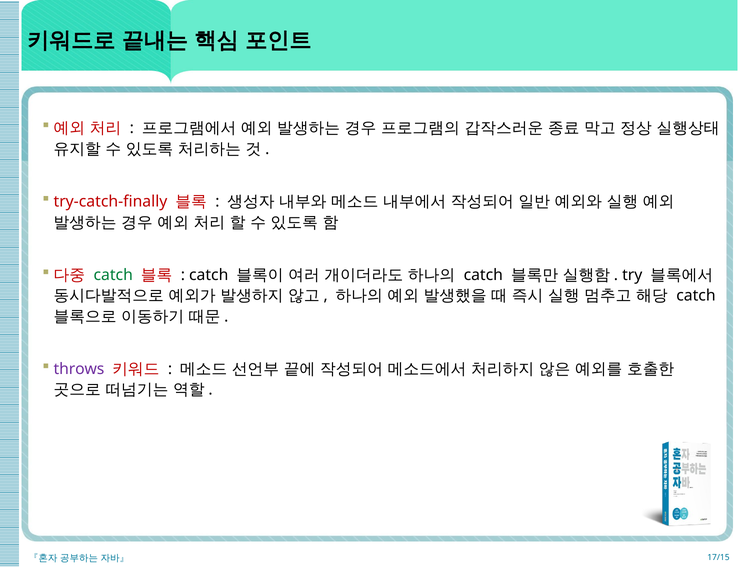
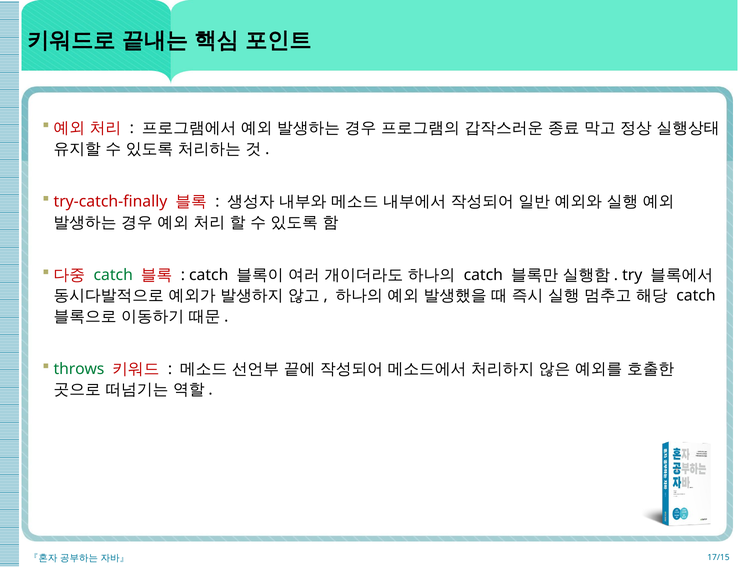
throws colour: purple -> green (79, 369)
